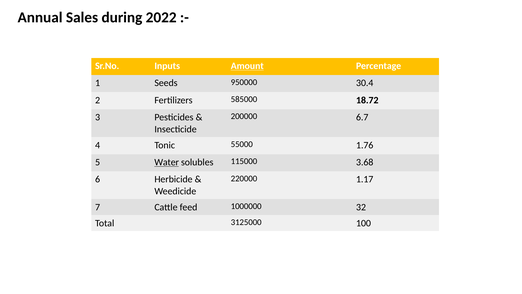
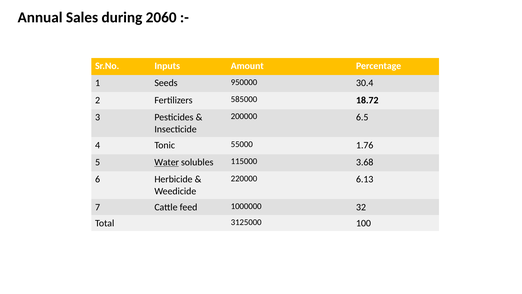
2022: 2022 -> 2060 (161, 17)
Amount underline: present -> none (247, 66)
6.7: 6.7 -> 6.5 (362, 117)
1.17: 1.17 -> 6.13 (365, 179)
